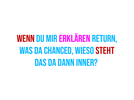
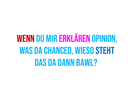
return: return -> opinion (105, 39)
steht colour: red -> blue (105, 51)
inner: inner -> bawl (87, 63)
